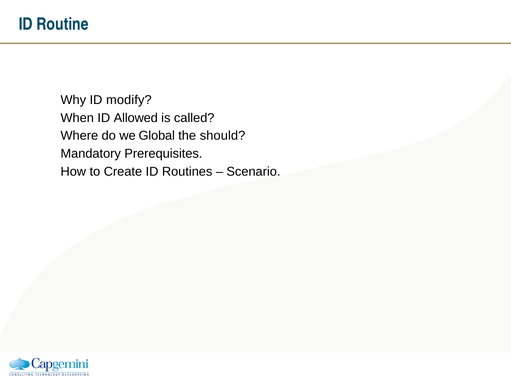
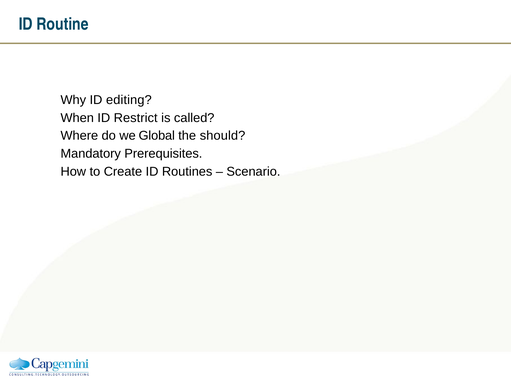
modify: modify -> editing (129, 100)
Allowed: Allowed -> Restrict (136, 118)
